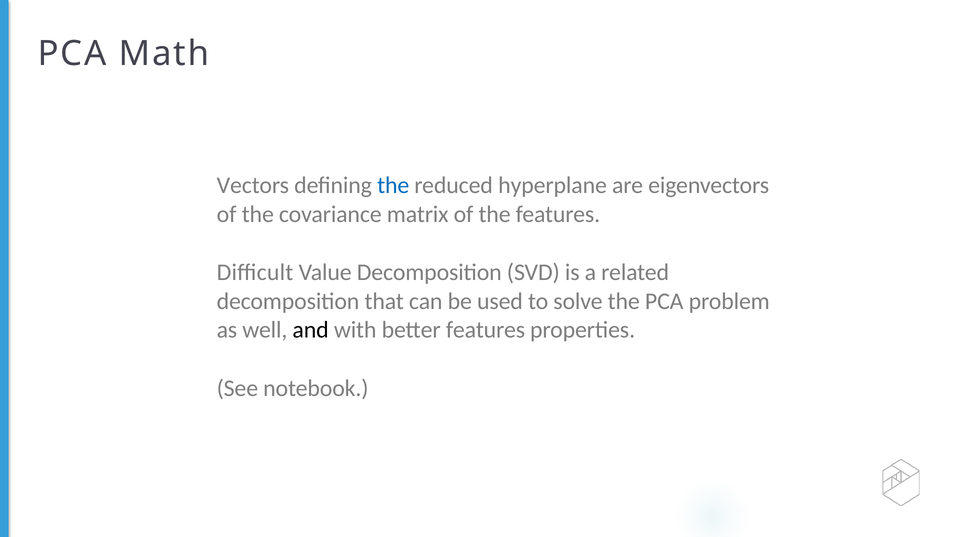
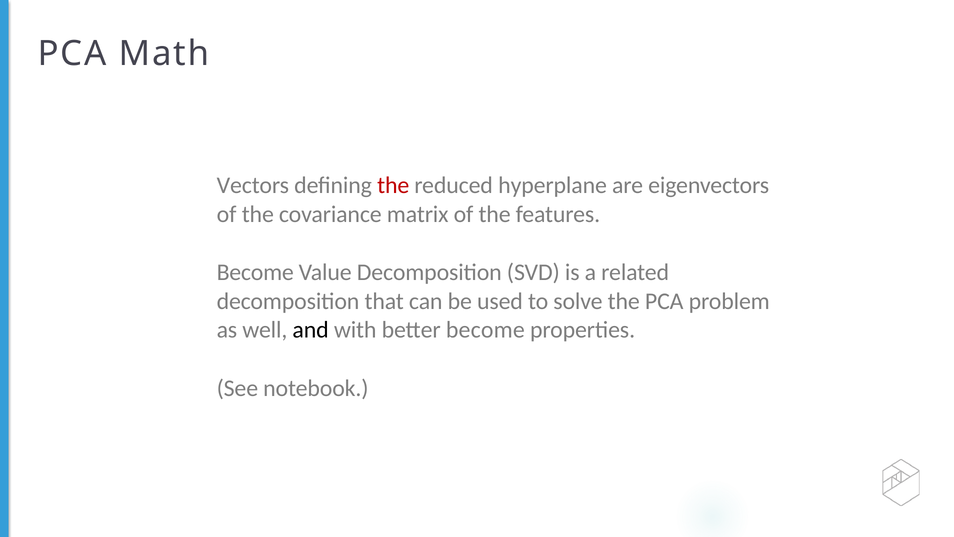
the colour: blue -> red (393, 185)
Diﬃcult: Diﬃcult -> Become (255, 272)
better features: features -> become (485, 330)
